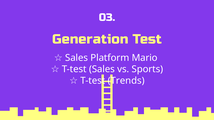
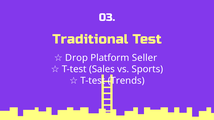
Generation: Generation -> Traditional (90, 39)
Sales: Sales -> Drop (77, 58)
Mario: Mario -> Seller (145, 58)
